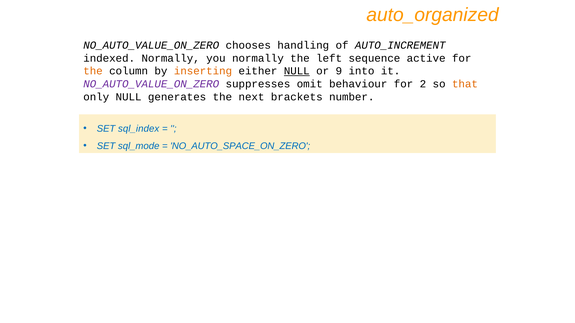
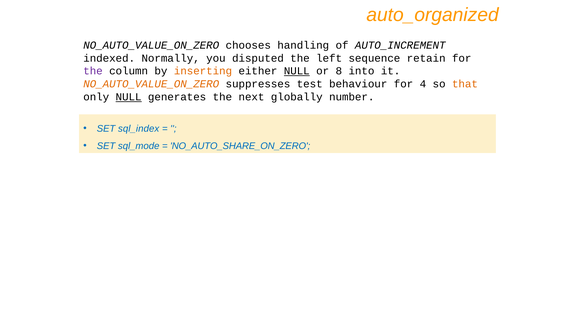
you normally: normally -> disputed (258, 58)
active: active -> retain (426, 58)
the colour: orange -> purple (93, 71)
9: 9 -> 8 (339, 71)
NO_AUTO_VALUE_ON_ZERO colour: purple -> orange (151, 84)
omit: omit -> test (310, 84)
2: 2 -> 4 (423, 84)
NULL underline: none -> present (129, 97)
brackets: brackets -> globally (297, 97)
NO_AUTO_SPACE_ON_ZERO: NO_AUTO_SPACE_ON_ZERO -> NO_AUTO_SHARE_ON_ZERO (240, 146)
